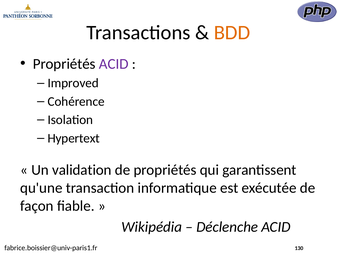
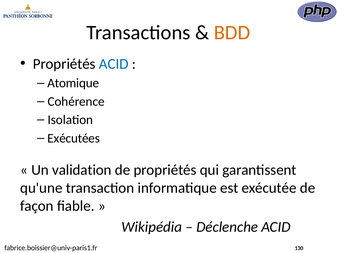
ACID colour: purple -> blue (114, 64)
Improved: Improved -> Atomique (73, 83)
Hypertext: Hypertext -> Exécutées (74, 138)
